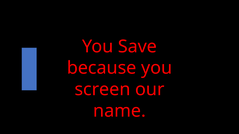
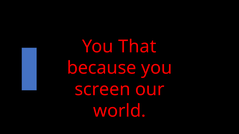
Save: Save -> That (137, 47)
name: name -> world (120, 111)
